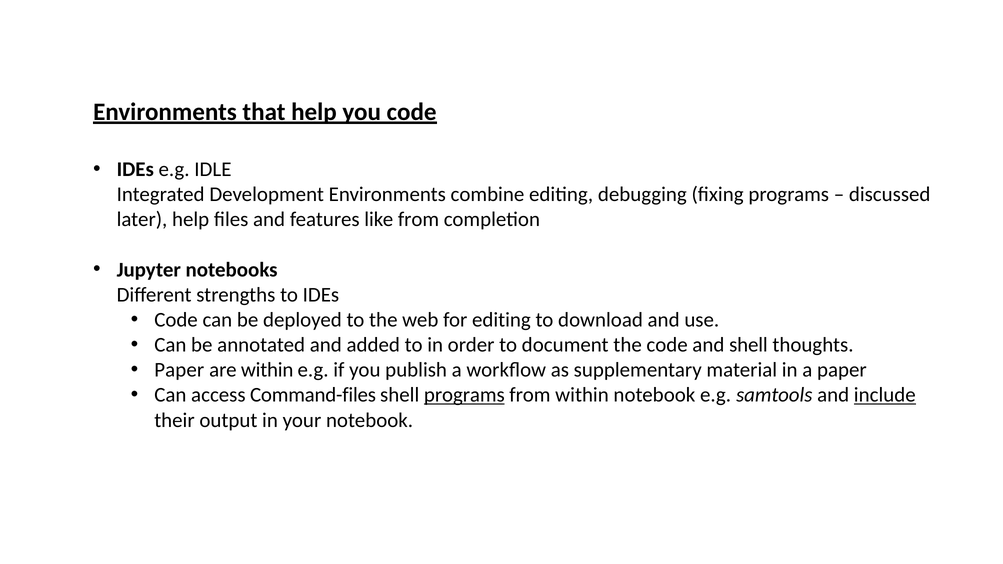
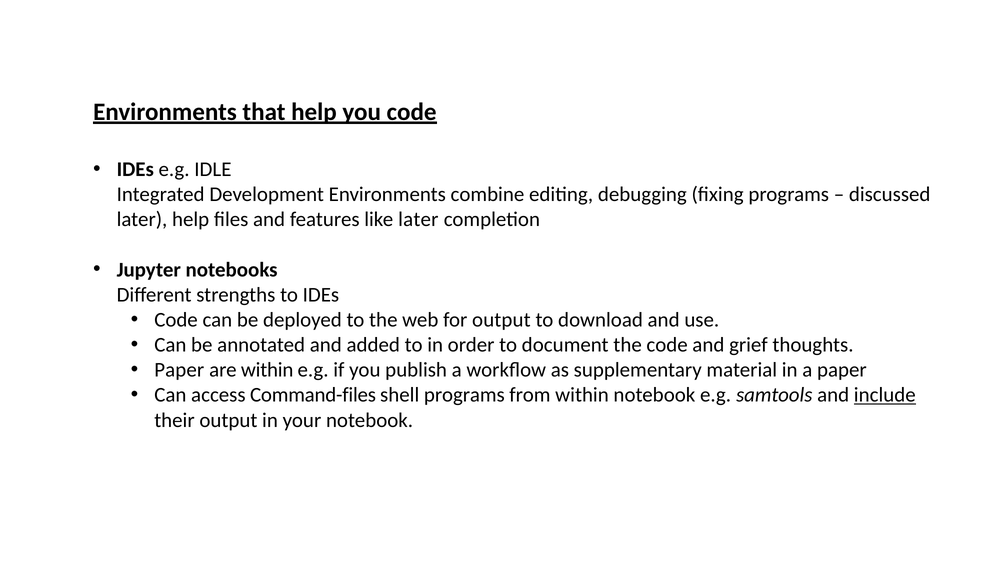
like from: from -> later (418, 220)
for editing: editing -> output (501, 320)
and shell: shell -> grief (748, 345)
programs underline: present -> none (464, 395)
